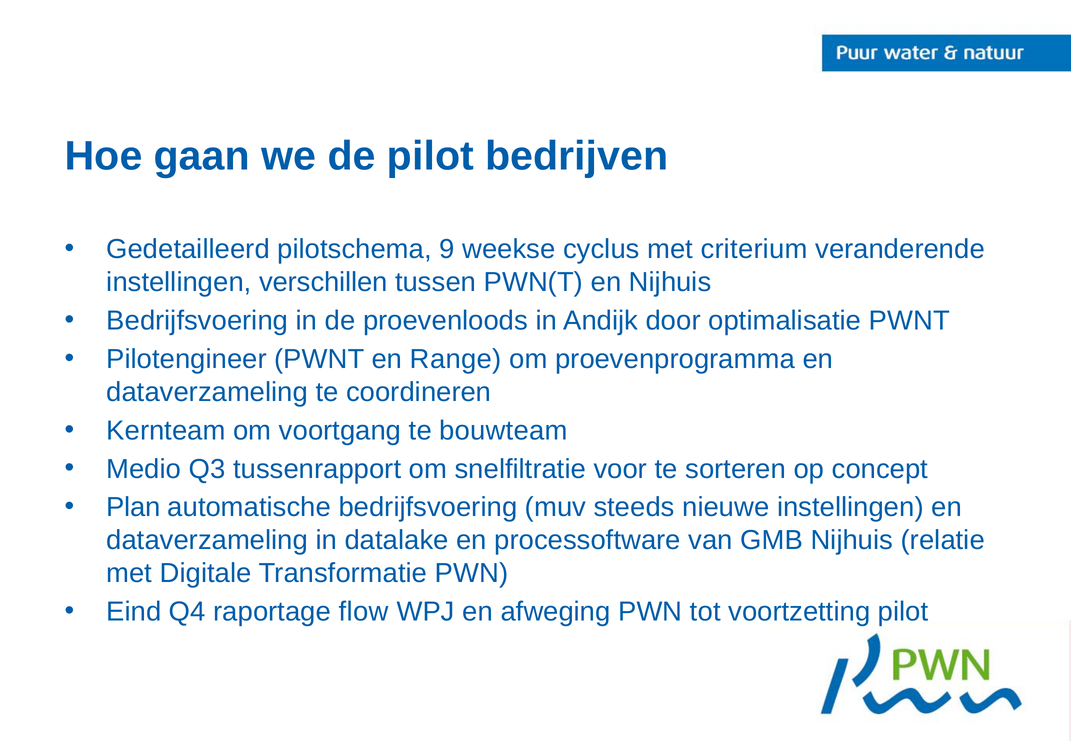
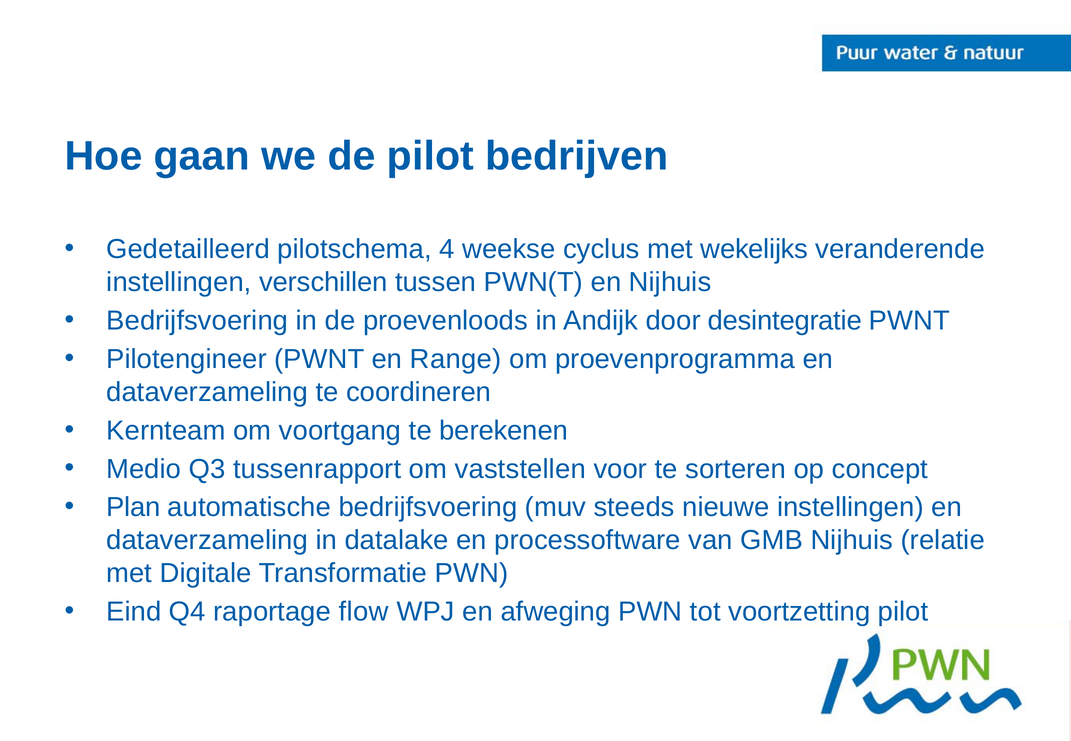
9: 9 -> 4 (447, 249)
criterium: criterium -> wekelijks (754, 249)
optimalisatie: optimalisatie -> desintegratie (785, 321)
bouwteam: bouwteam -> berekenen (504, 431)
snelfiltratie: snelfiltratie -> vaststellen (520, 469)
